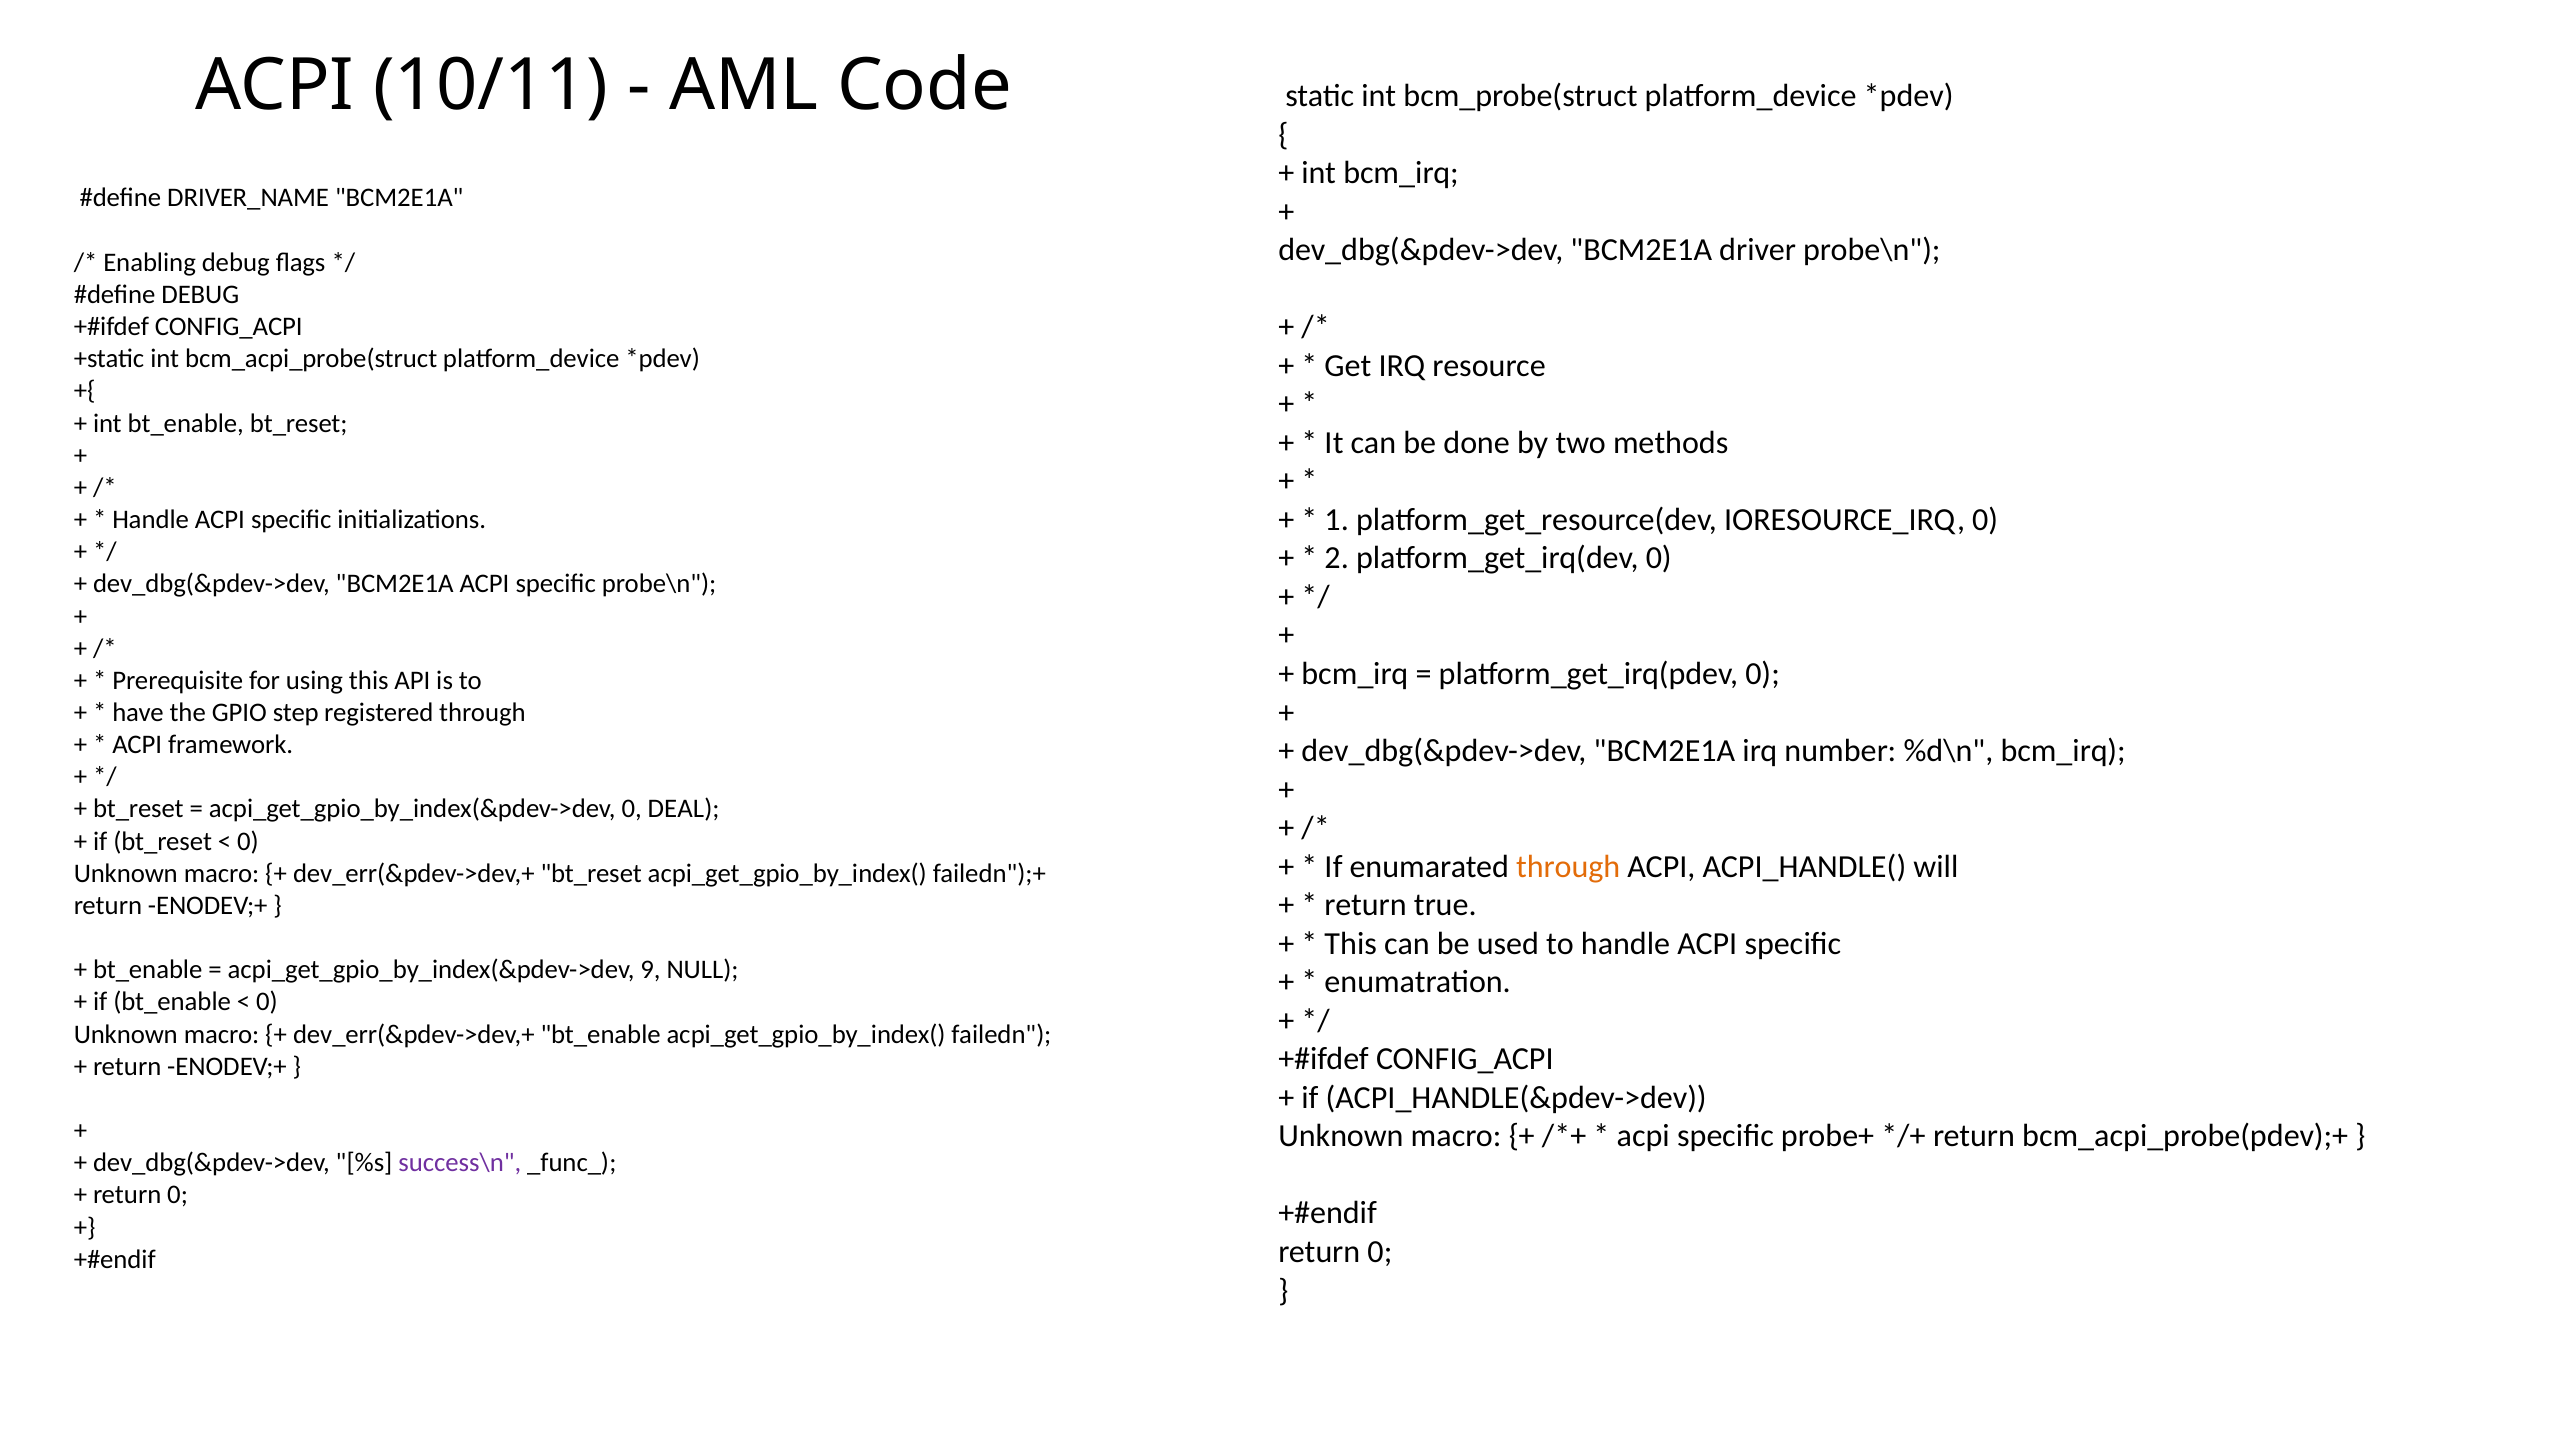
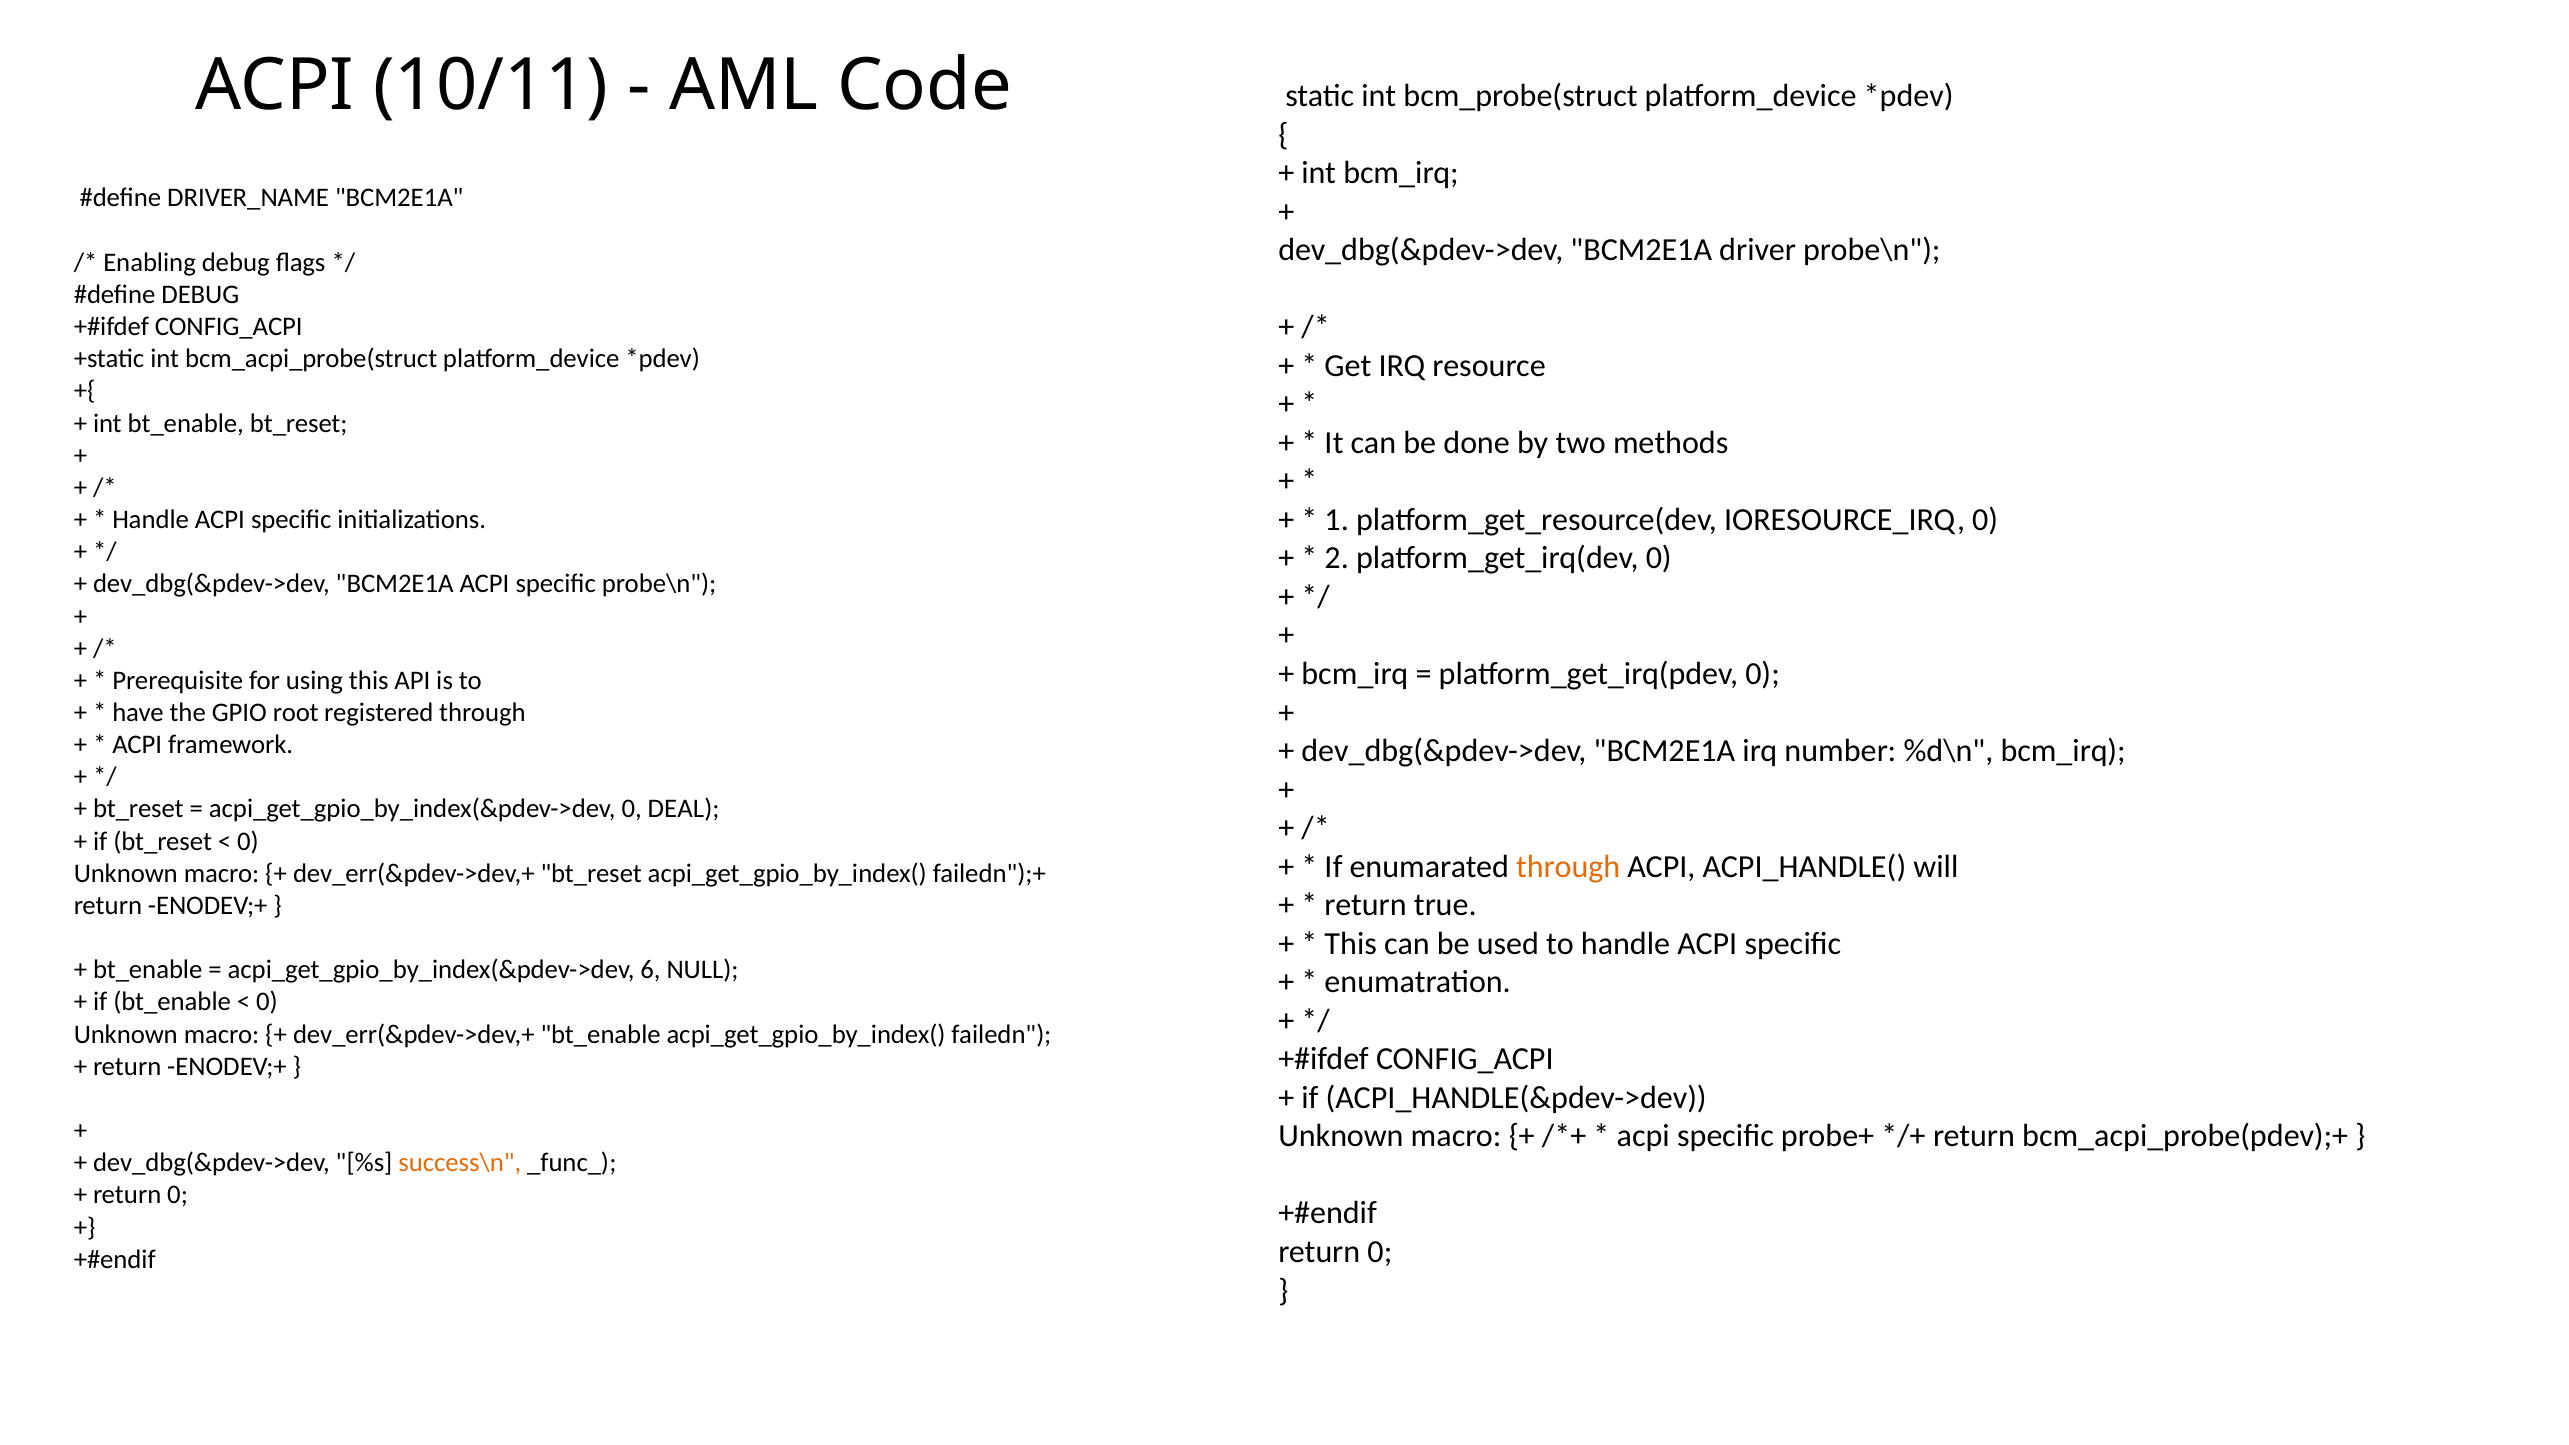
step: step -> root (296, 713)
9: 9 -> 6 (651, 970)
success\n colour: purple -> orange (460, 1163)
